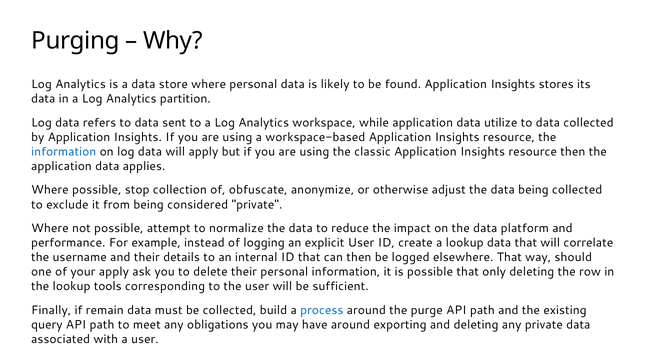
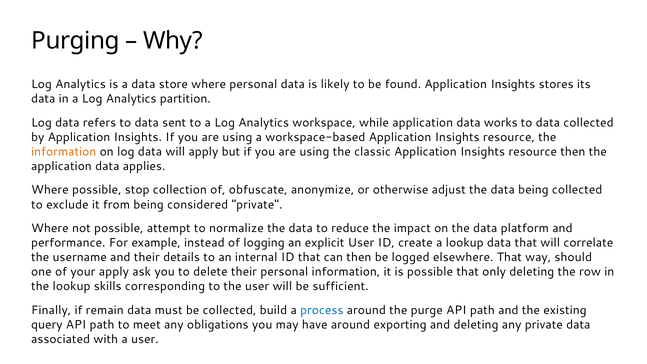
utilize: utilize -> works (501, 123)
information colour: blue -> orange (64, 152)
tools: tools -> skills (108, 286)
